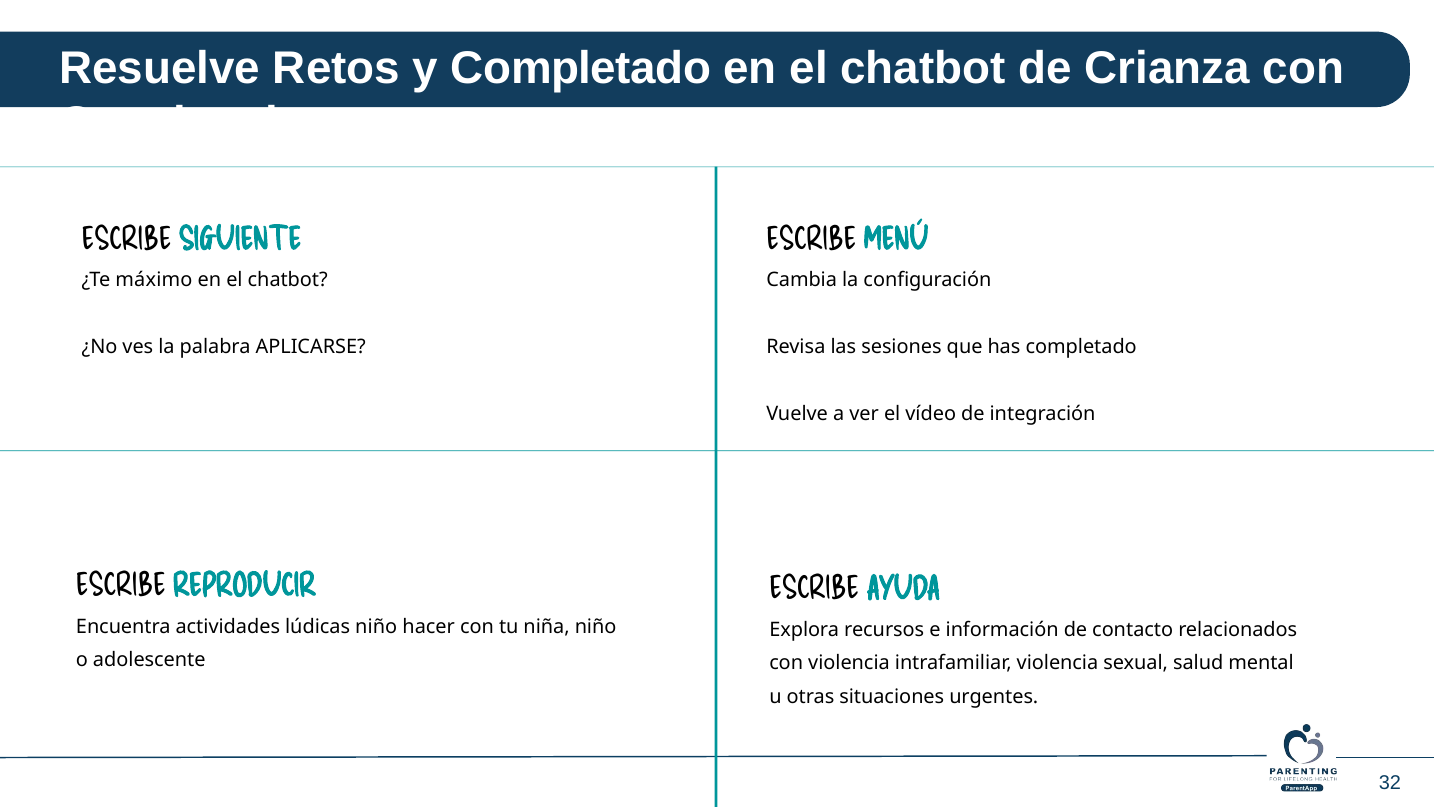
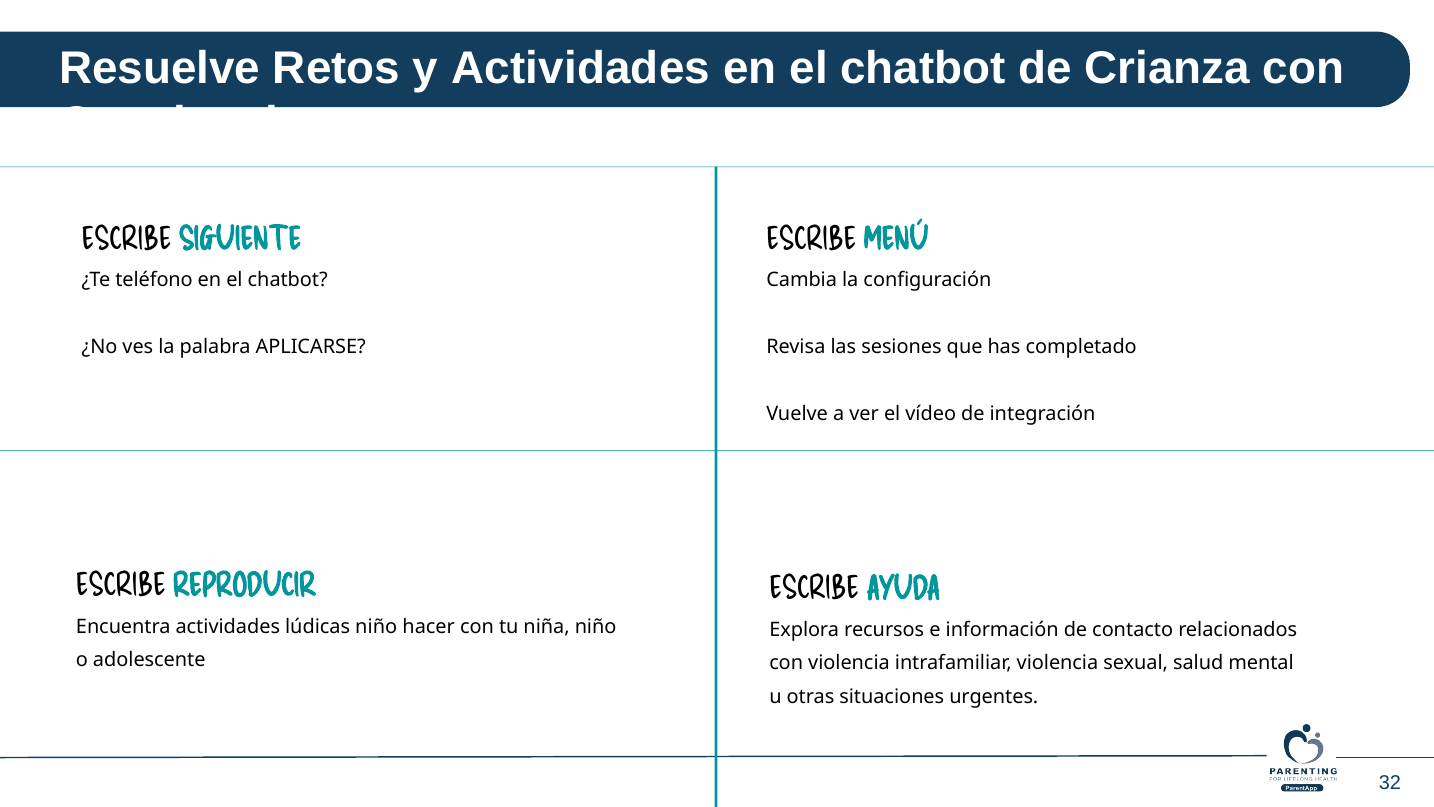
y Completado: Completado -> Actividades (581, 69)
máximo: máximo -> teléfono (154, 280)
